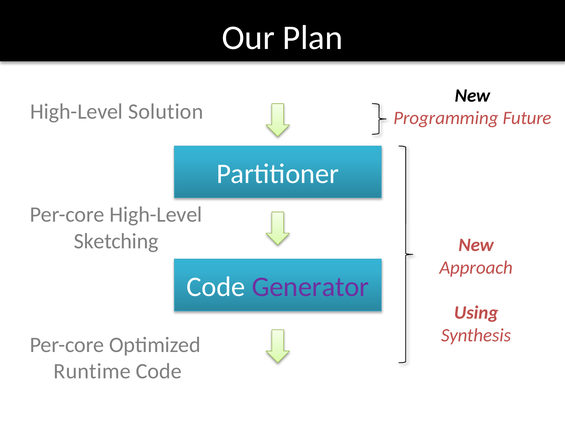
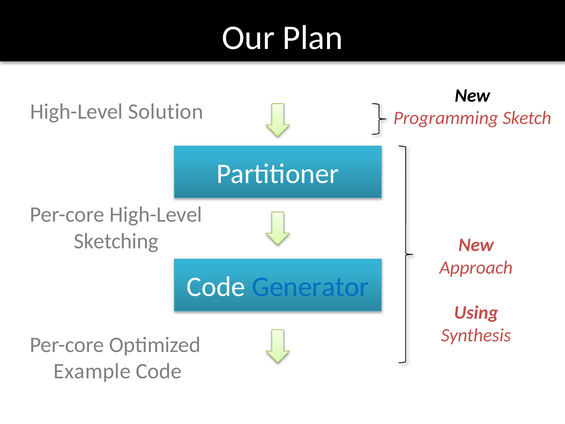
Future: Future -> Sketch (527, 118)
Generator colour: purple -> blue (310, 287)
Runtime: Runtime -> Example (92, 371)
